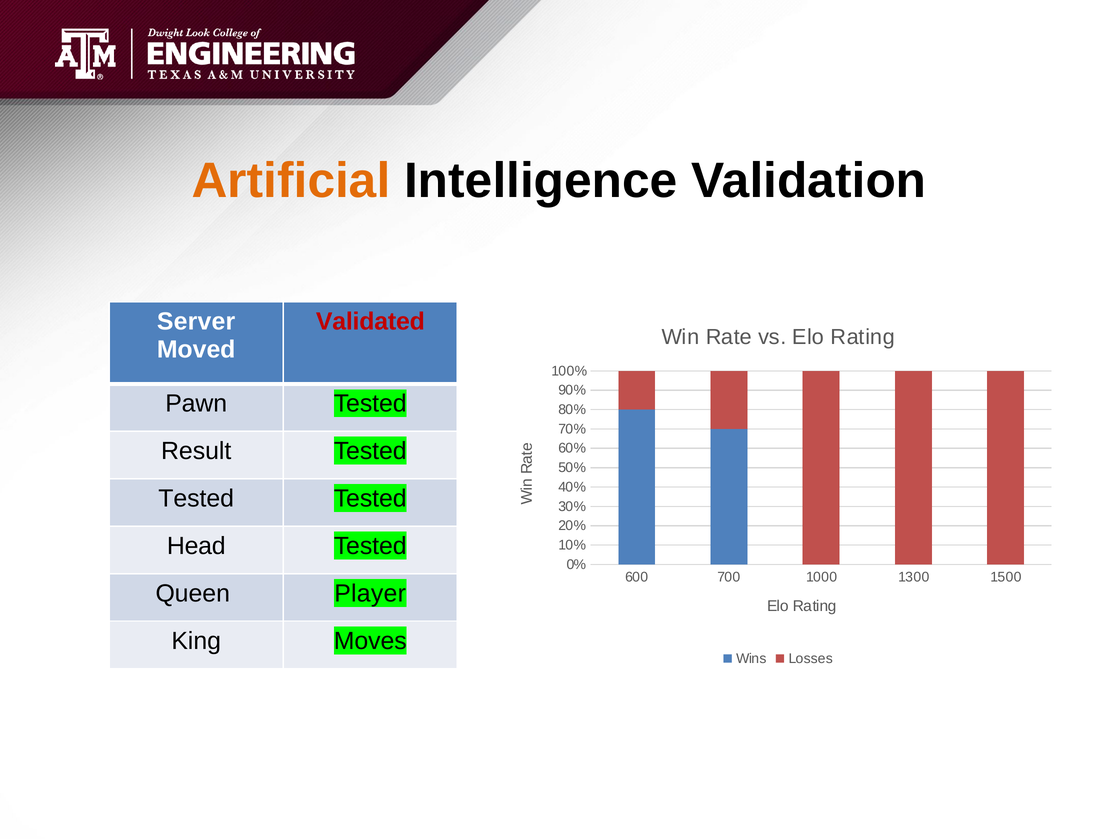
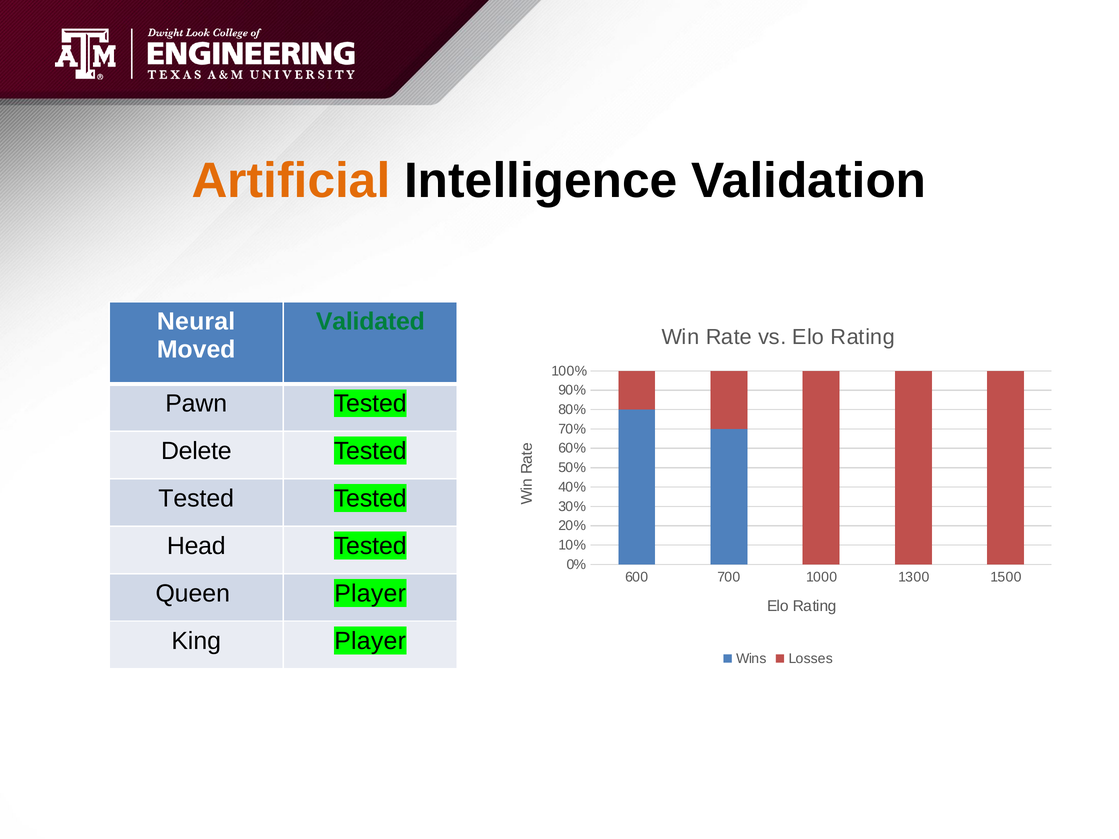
Server: Server -> Neural (196, 322)
Validated colour: red -> green (370, 322)
Result: Result -> Delete (196, 451)
King Moves: Moves -> Player (370, 641)
